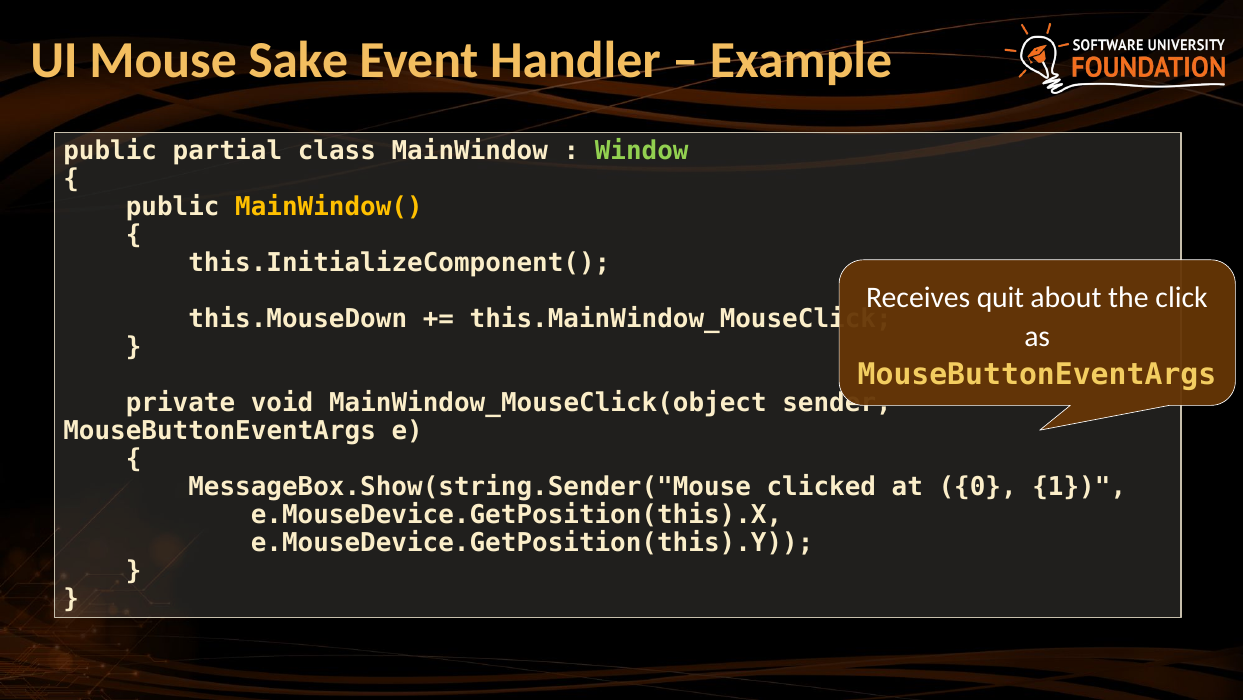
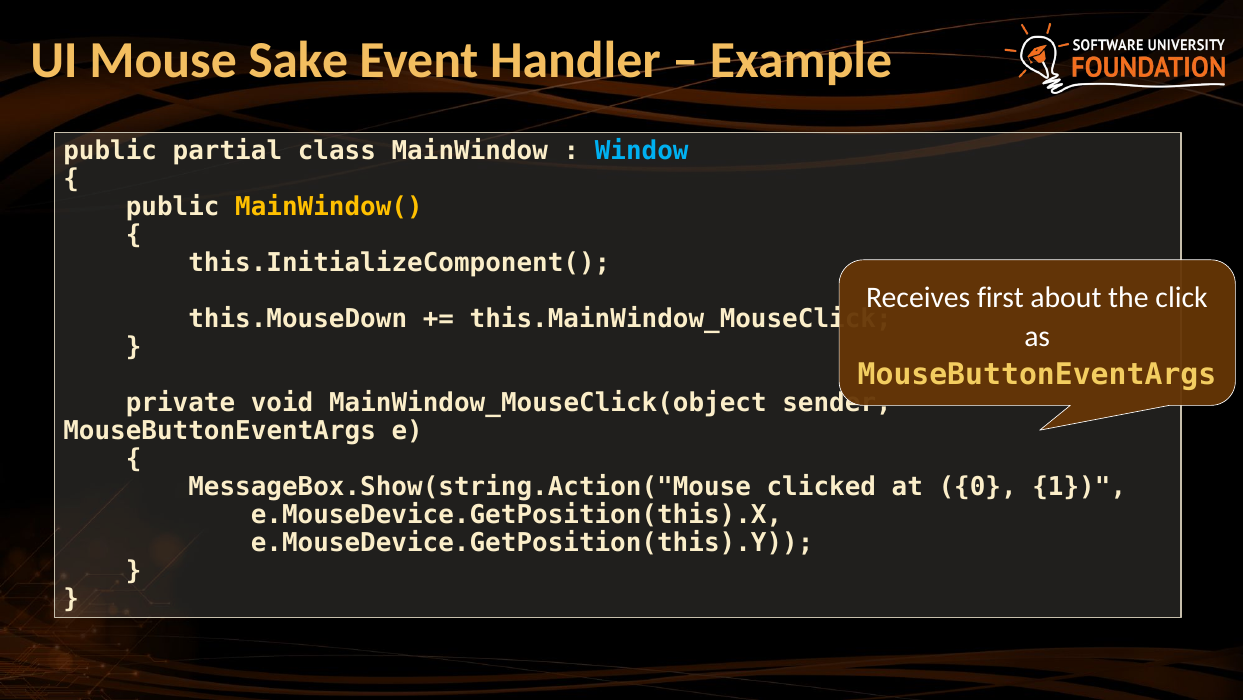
Window colour: light green -> light blue (642, 150)
quit: quit -> first (1000, 297)
MessageBox.Show(string.Sender("Mouse: MessageBox.Show(string.Sender("Mouse -> MessageBox.Show(string.Action("Mouse (470, 486)
